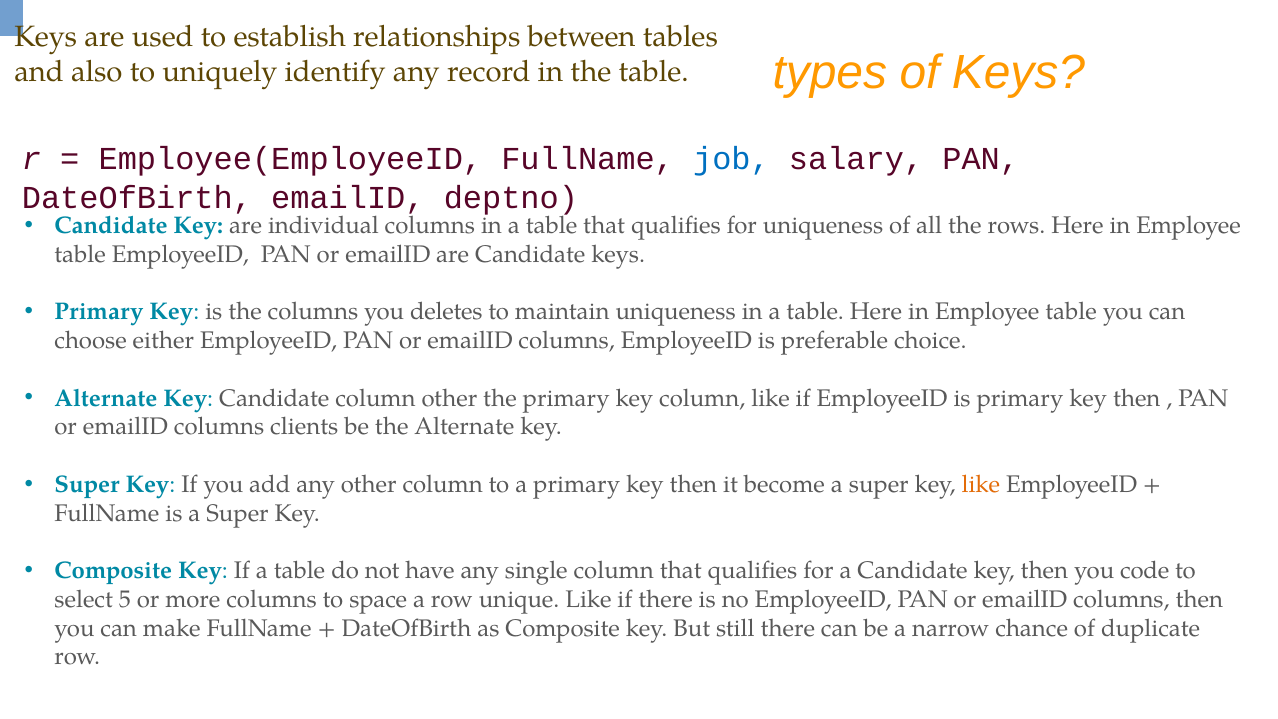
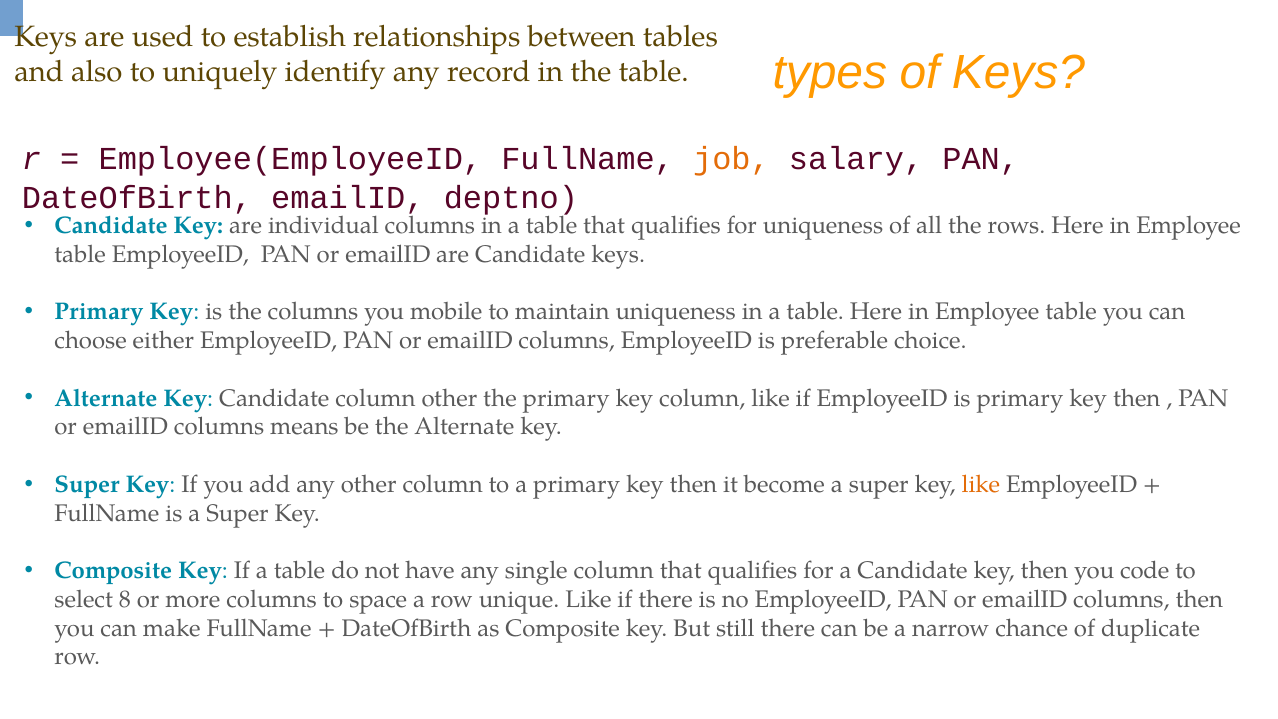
job colour: blue -> orange (731, 159)
deletes: deletes -> mobile (446, 312)
clients: clients -> means (304, 427)
5: 5 -> 8 (125, 599)
